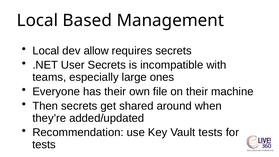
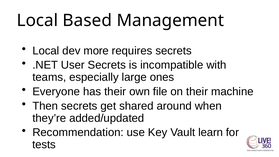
allow: allow -> more (96, 51)
Vault tests: tests -> learn (211, 132)
